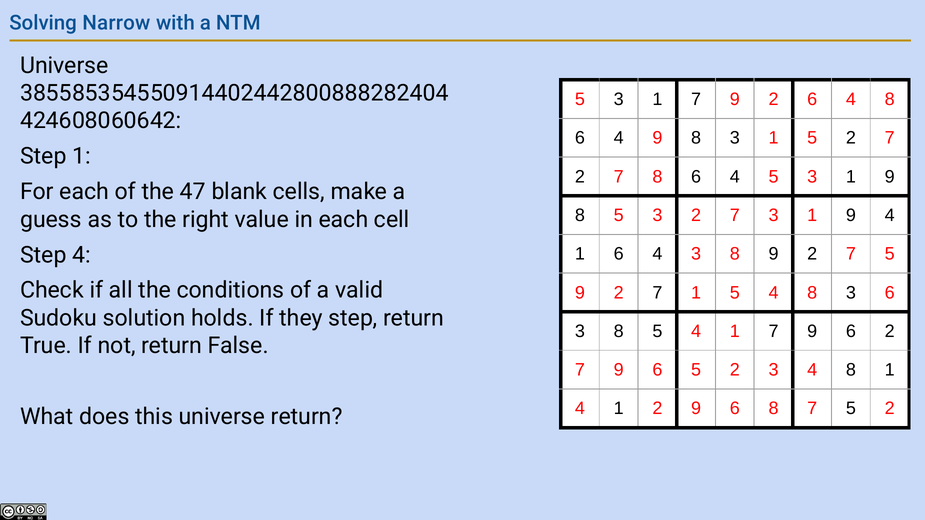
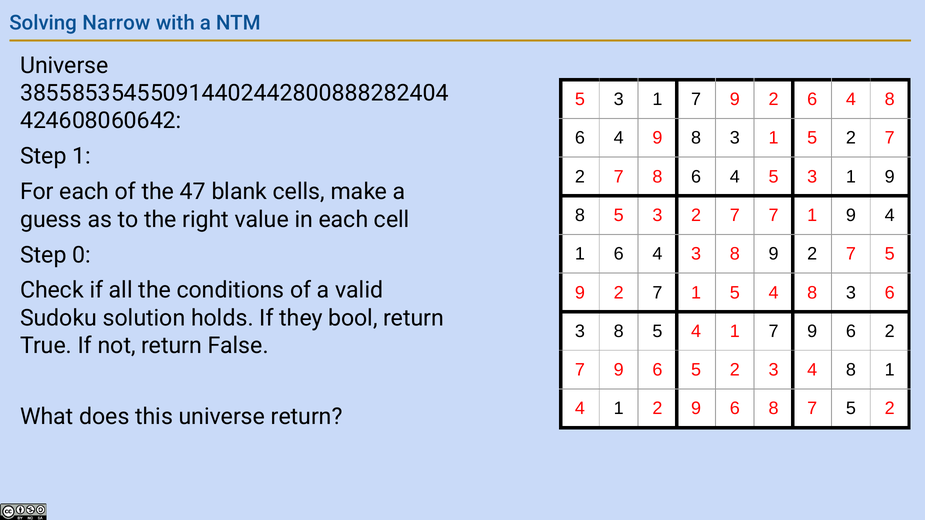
7 3: 3 -> 7 (774, 215)
Step 4: 4 -> 0 (82, 255)
they step: step -> bool (353, 318)
